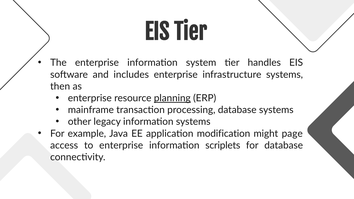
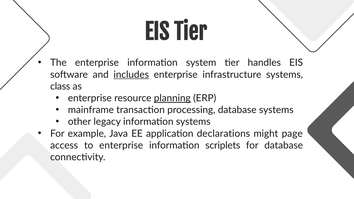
includes underline: none -> present (131, 75)
then: then -> class (60, 86)
modification: modification -> declarations (223, 134)
